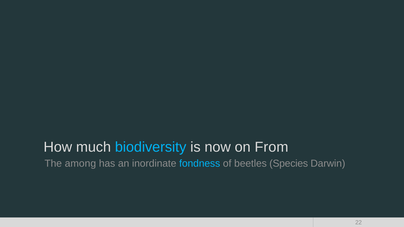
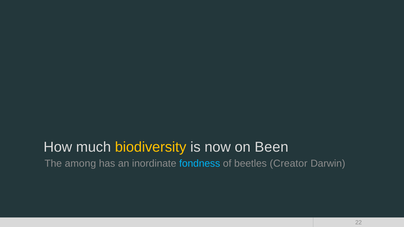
biodiversity colour: light blue -> yellow (151, 147)
From: From -> Been (272, 147)
Species: Species -> Creator (289, 164)
